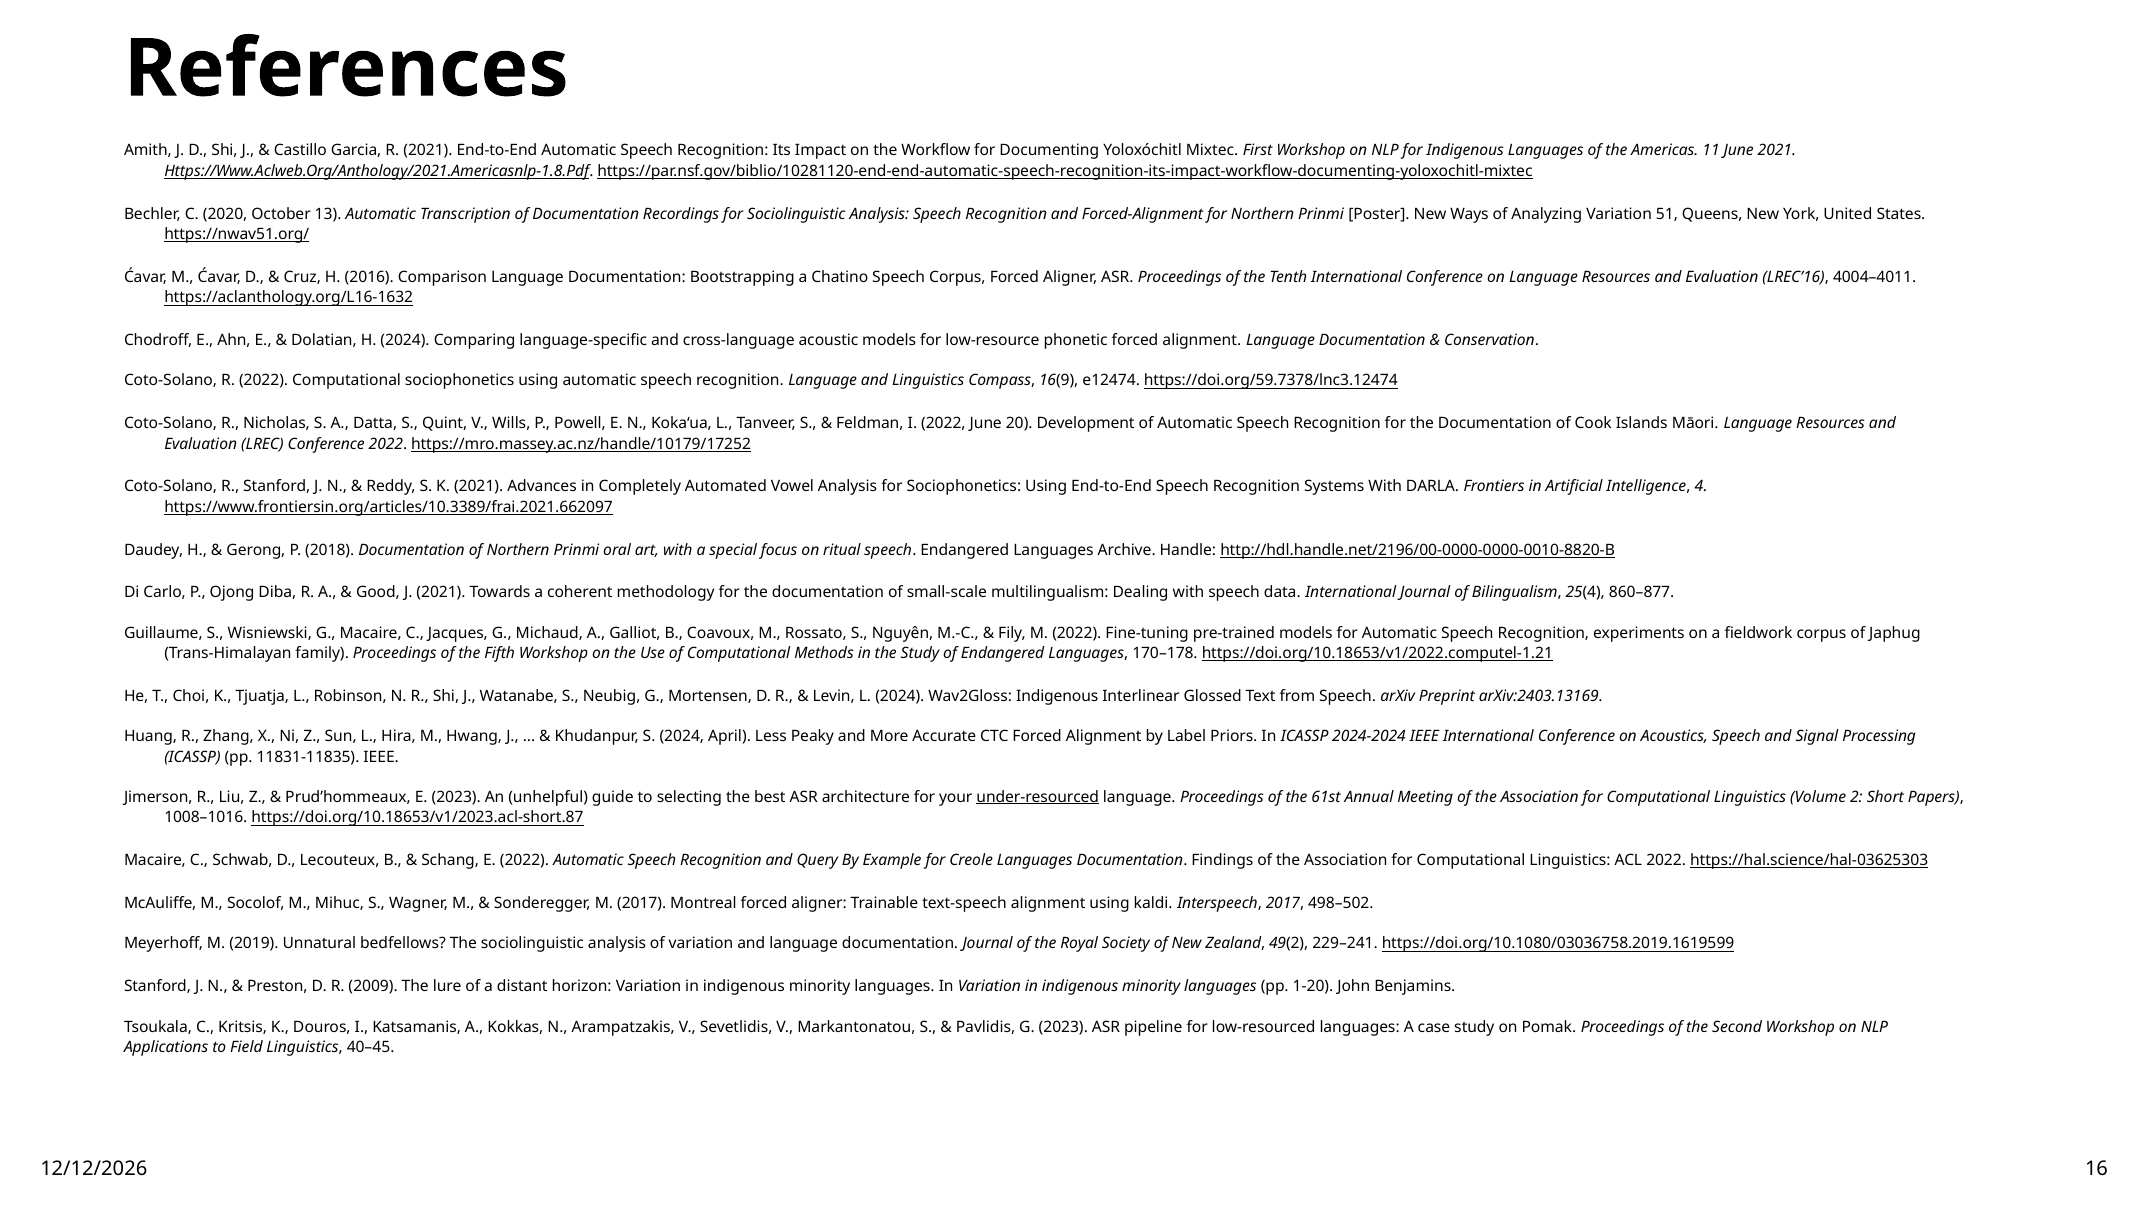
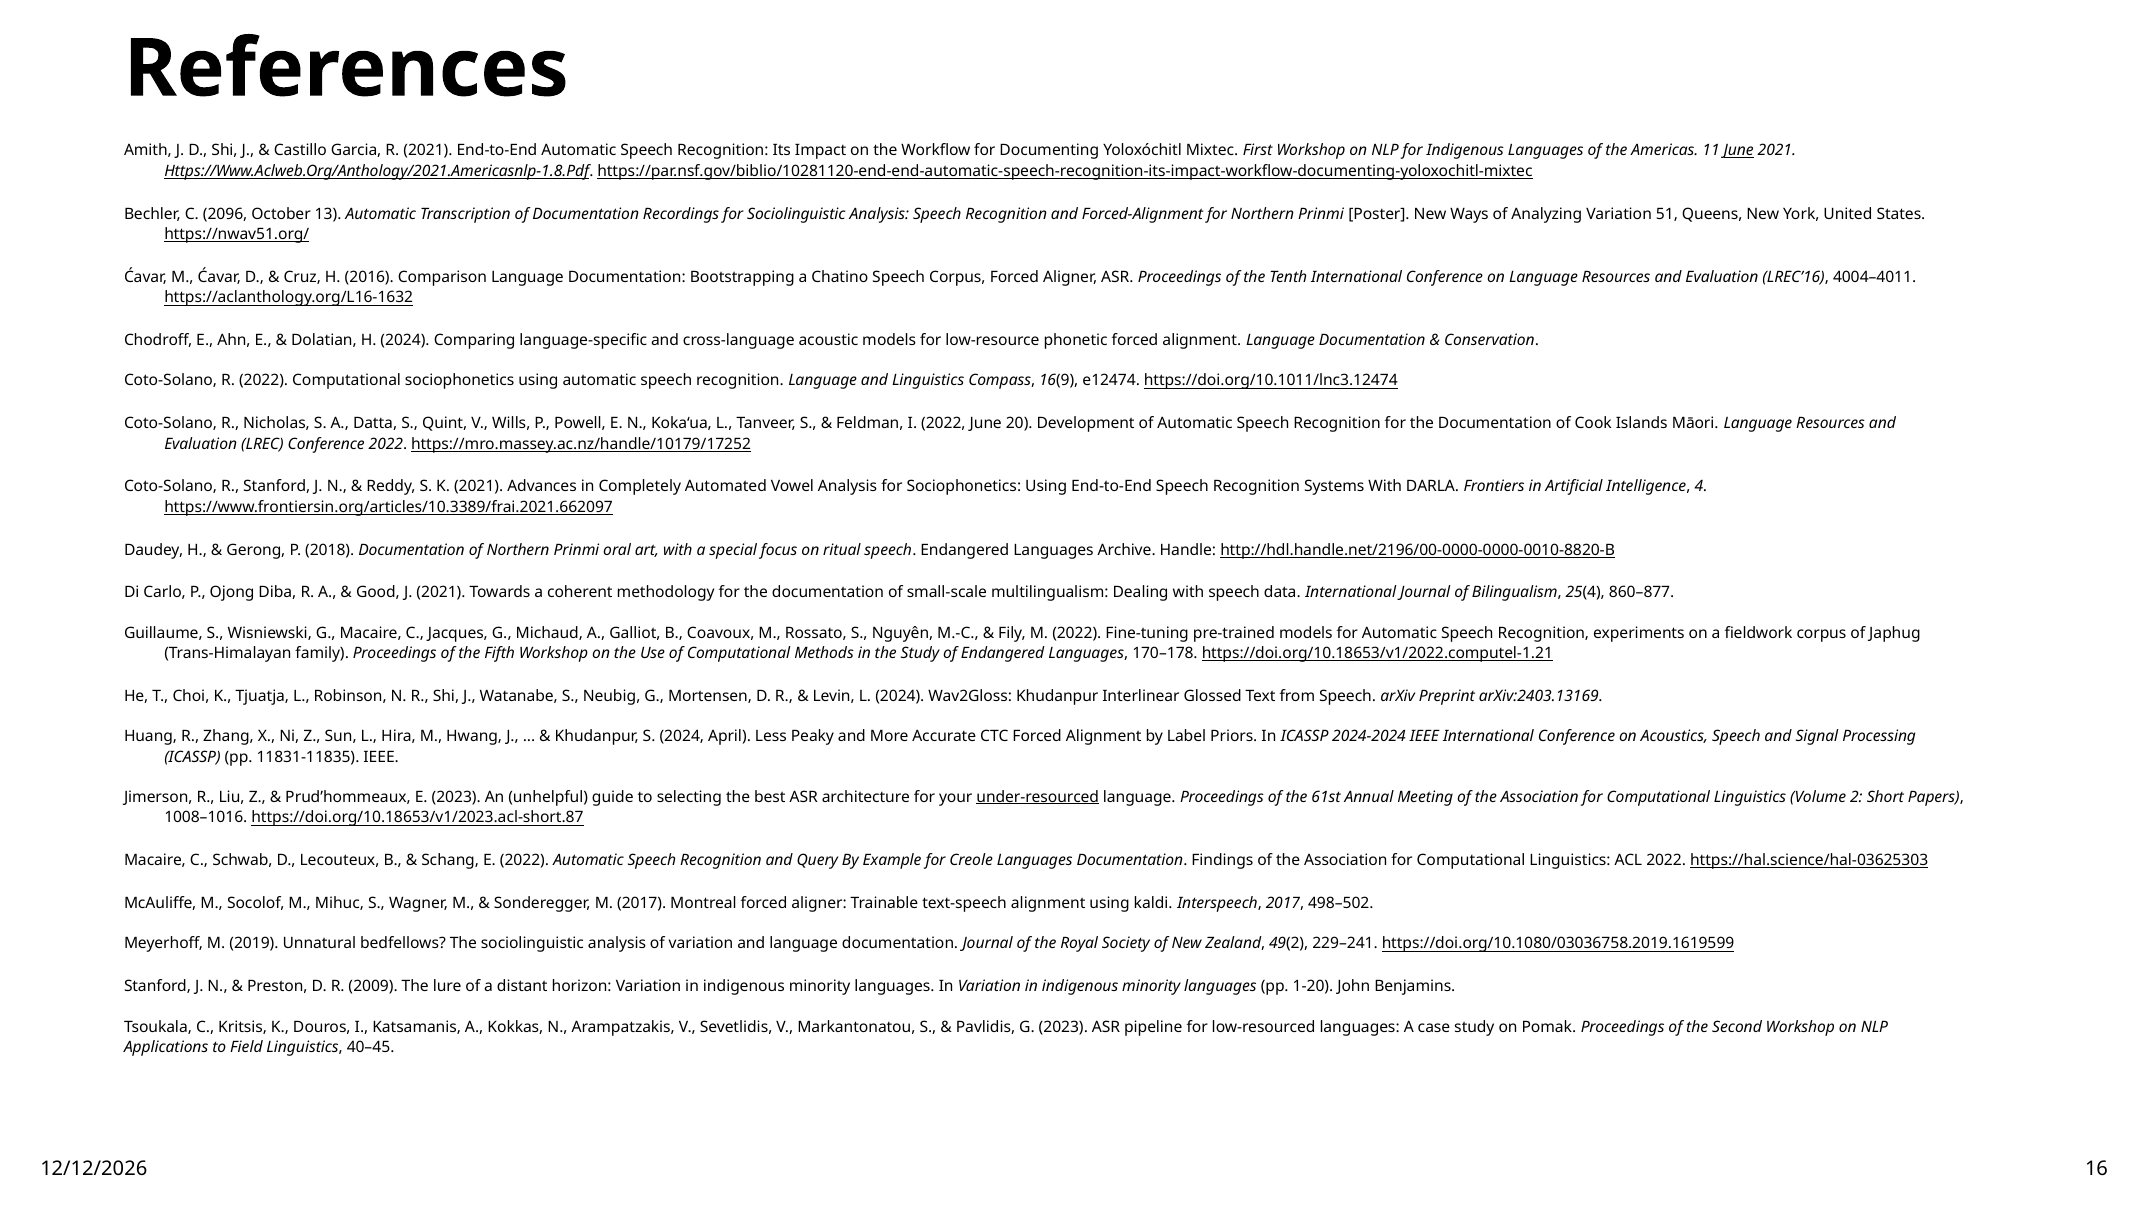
June underline: none -> present (1739, 151)
2020: 2020 -> 2096 (225, 214)
https://doi.org/59.7378/lnc3.12474: https://doi.org/59.7378/lnc3.12474 -> https://doi.org/10.1011/lnc3.12474 (1271, 381)
Wav2Gloss Indigenous: Indigenous -> Khudanpur (1057, 696)
